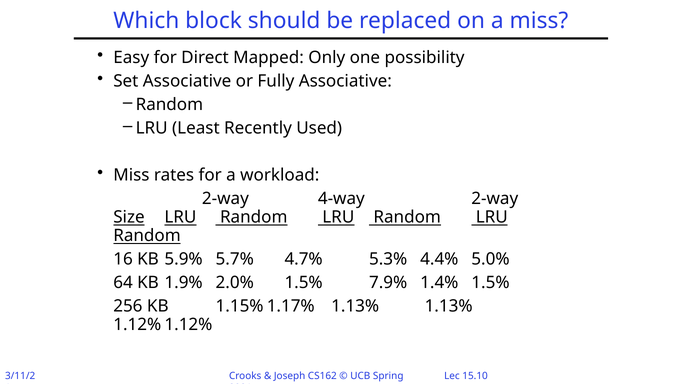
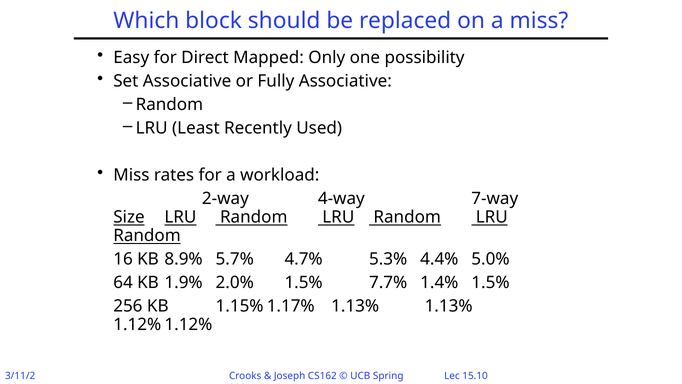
4-way 2-way: 2-way -> 7-way (495, 199)
5.9%: 5.9% -> 8.9% (184, 259)
7.9%: 7.9% -> 7.7% (388, 282)
